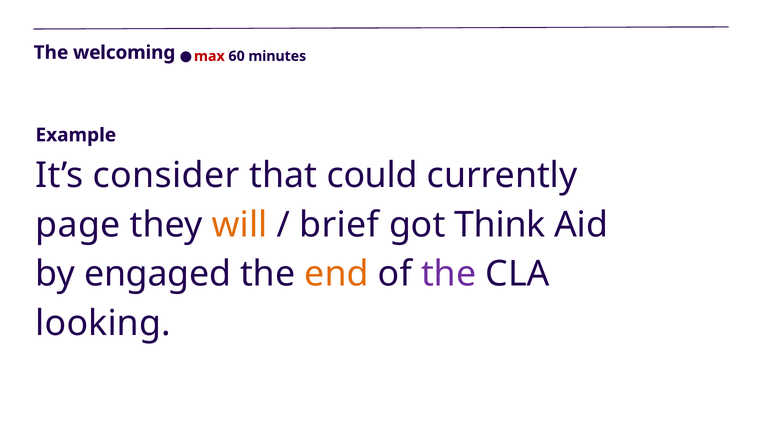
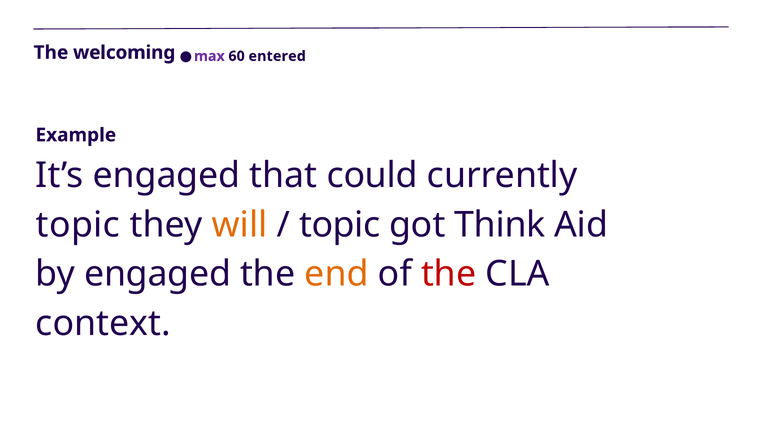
max colour: red -> purple (209, 56)
minutes: minutes -> entered (277, 56)
It’s consider: consider -> engaged (166, 175)
page: page -> topic (78, 225)
brief: brief -> topic (340, 225)
the colour: purple -> red (449, 274)
looking: looking -> context (103, 323)
